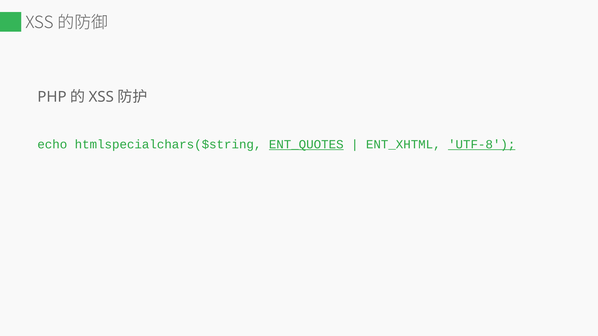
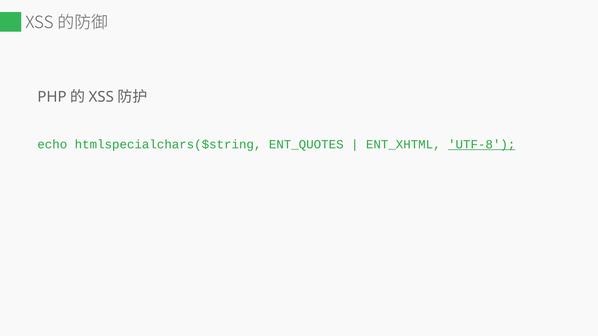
ENT_QUOTES underline: present -> none (306, 144)
